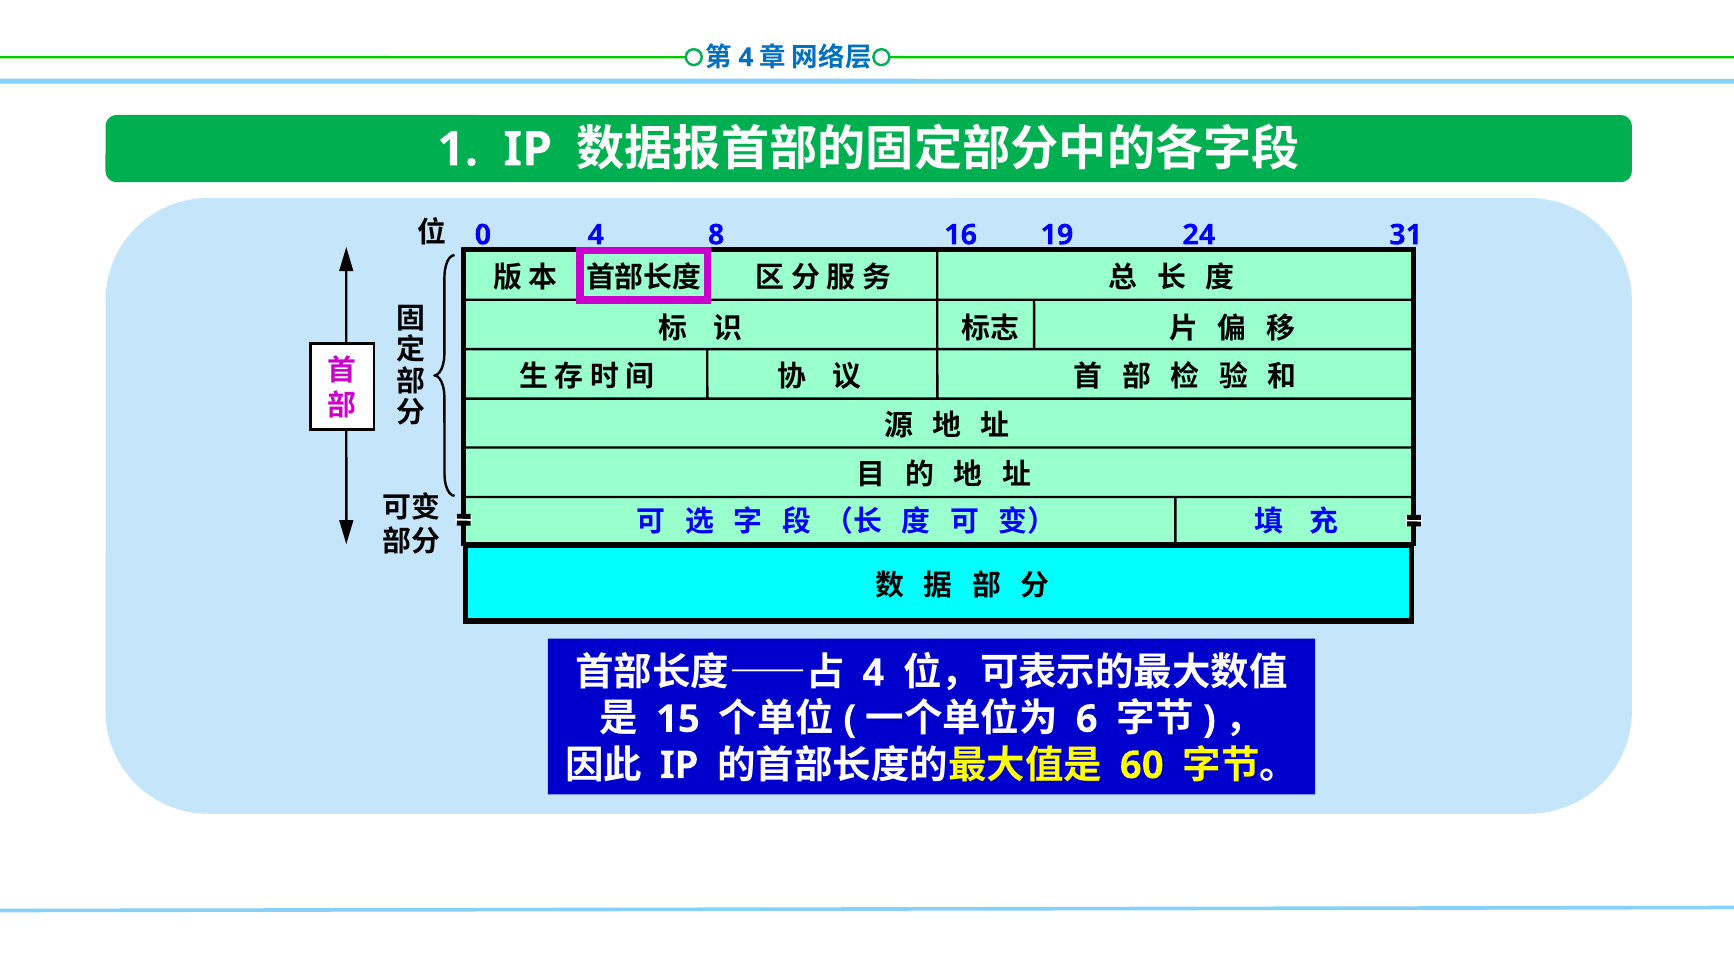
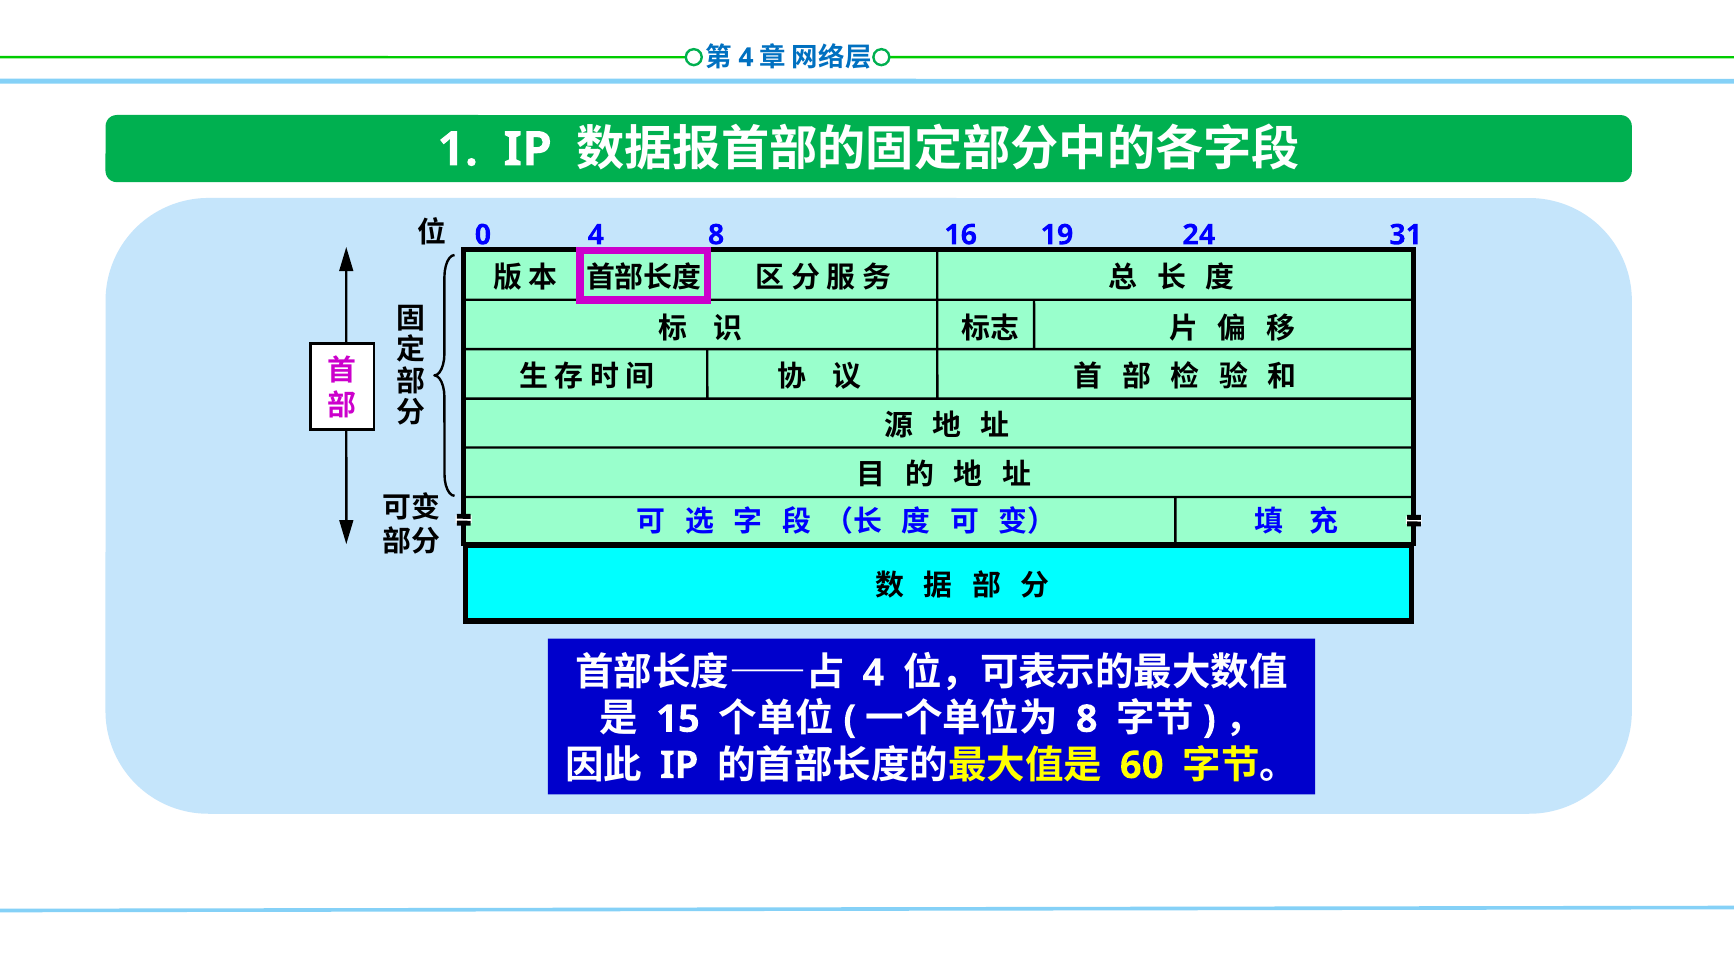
6: 6 -> 8 (1087, 720)
